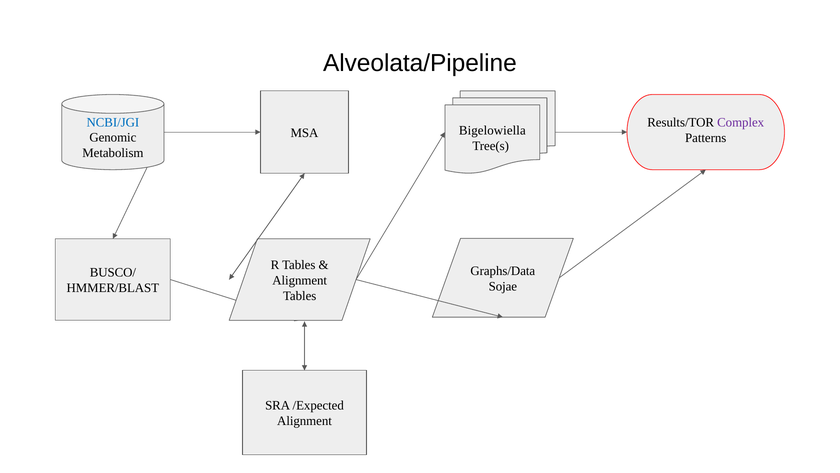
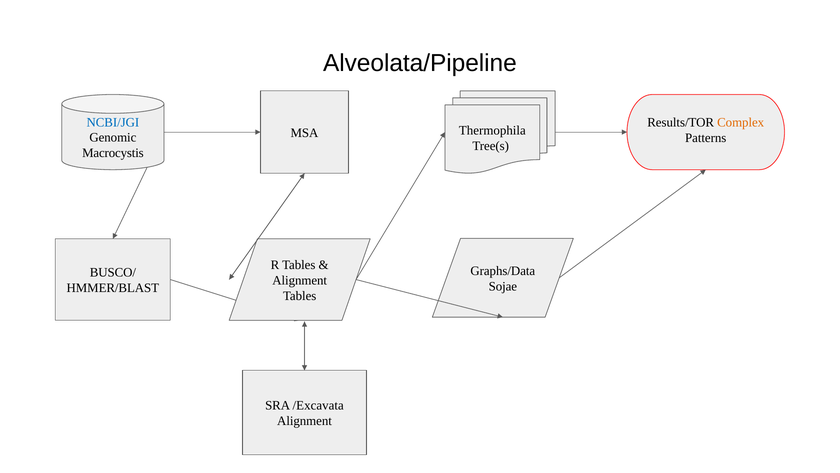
Complex colour: purple -> orange (741, 122)
Bigelowiella: Bigelowiella -> Thermophila (492, 131)
Metabolism: Metabolism -> Macrocystis (113, 153)
/Expected: /Expected -> /Excavata (318, 405)
